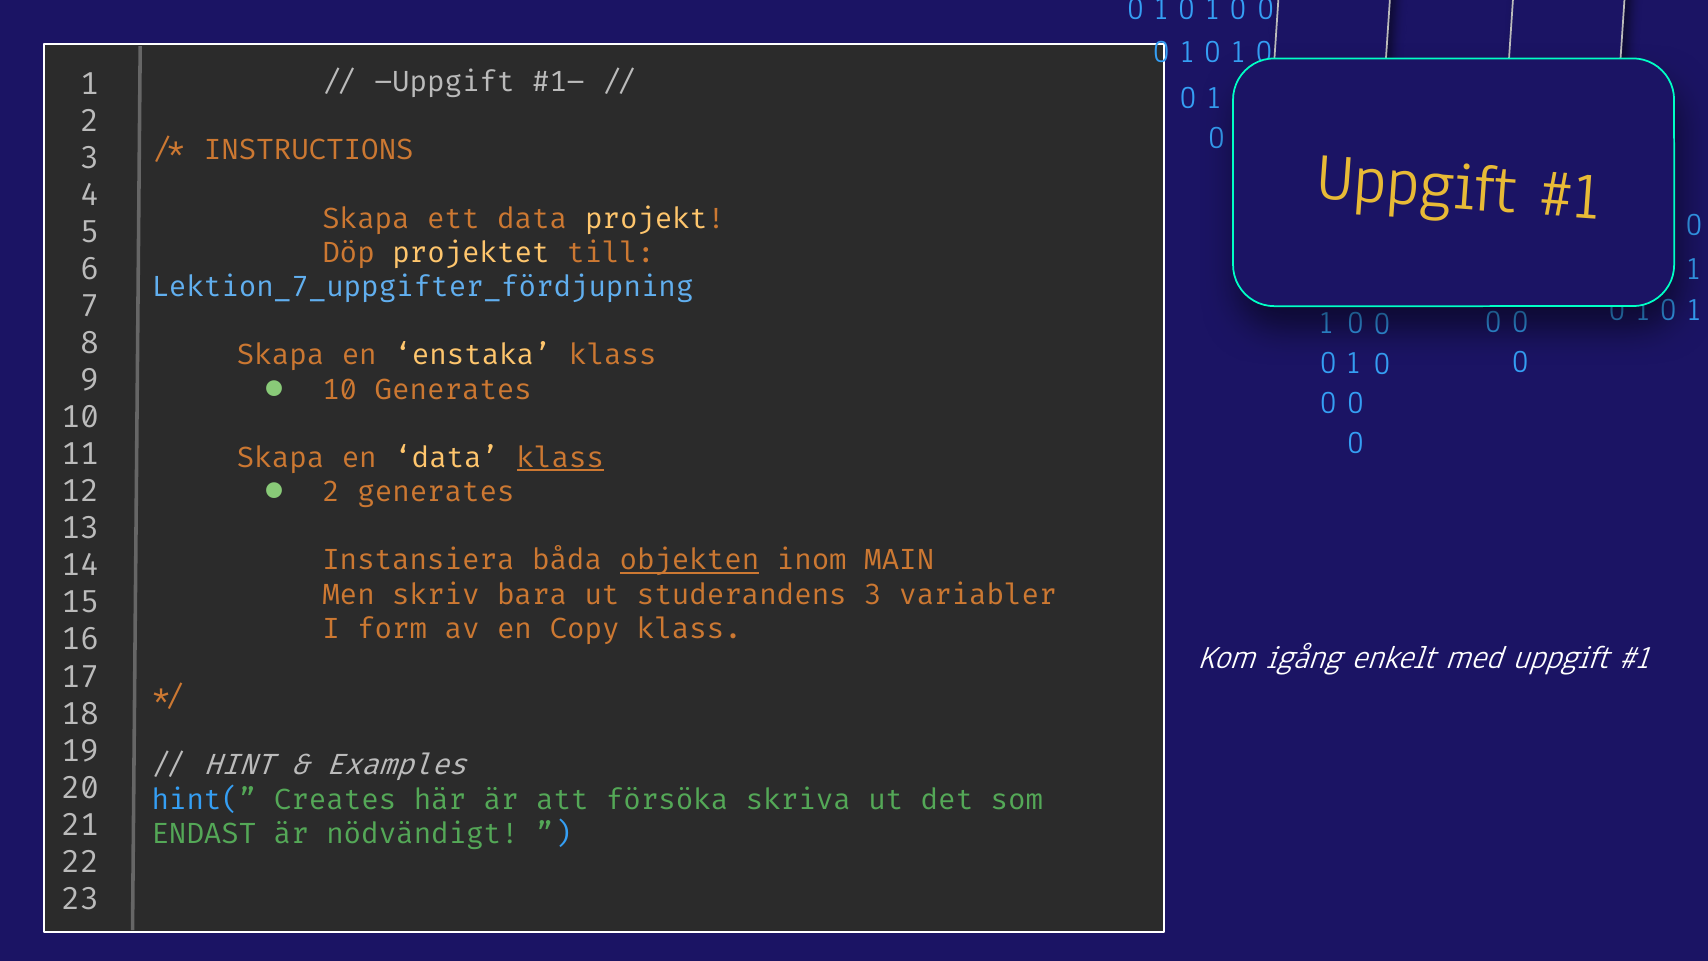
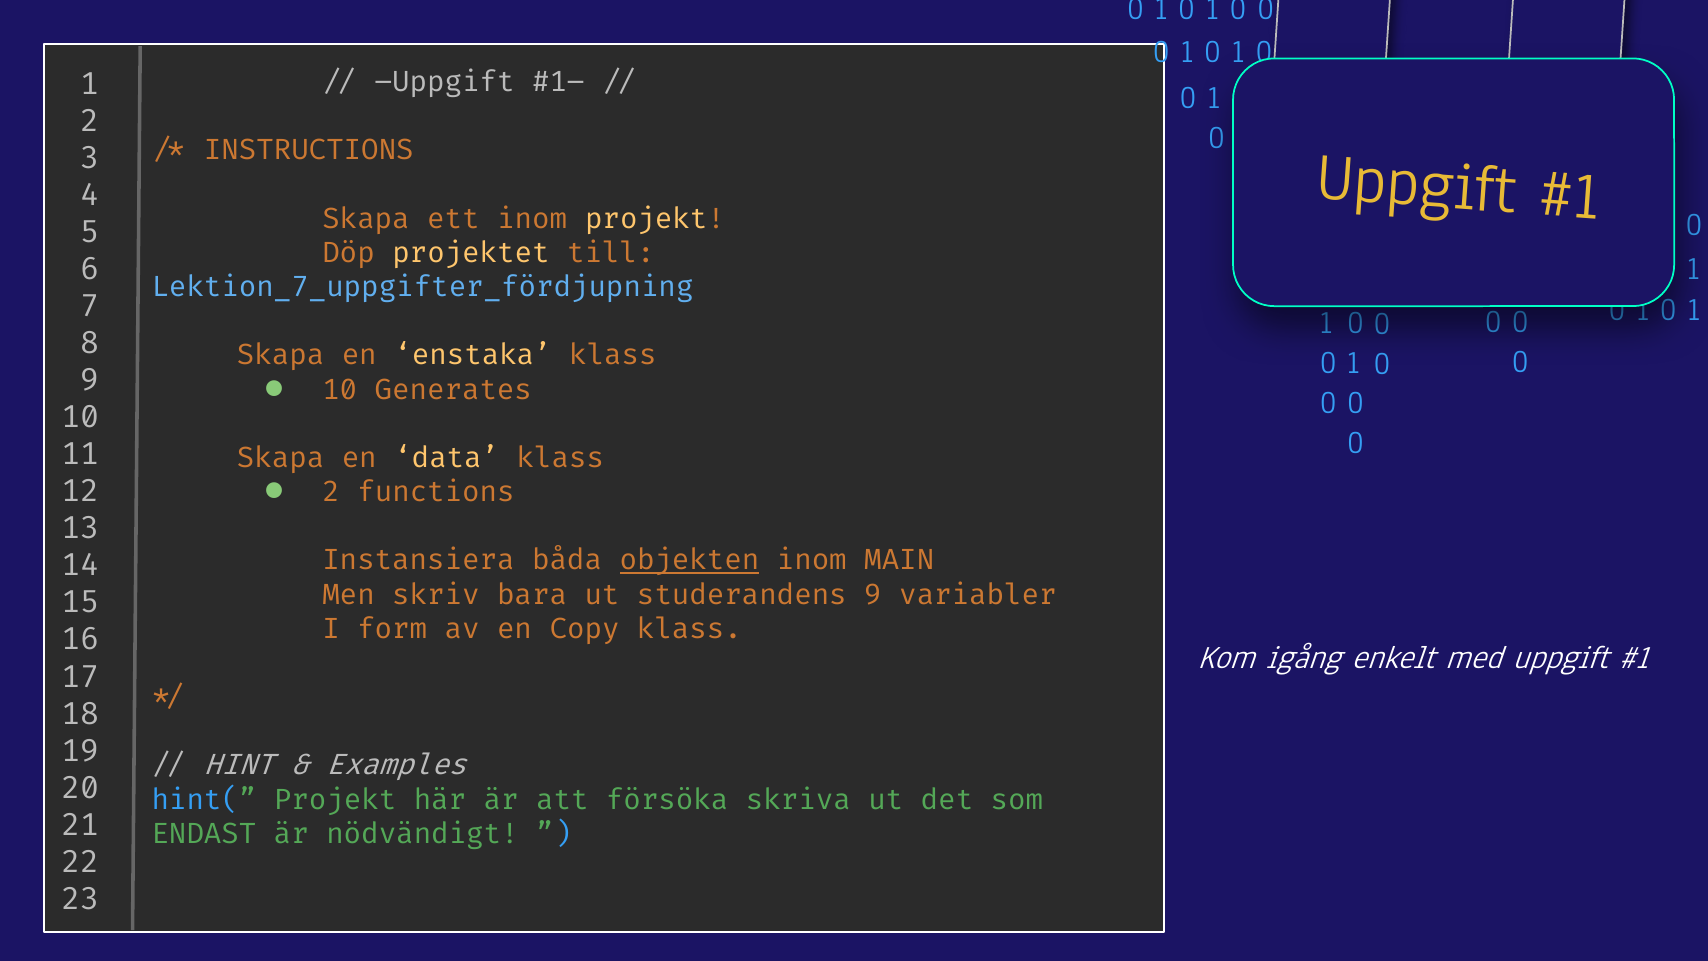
ett data: data -> inom (532, 219)
klass underline: present -> none (560, 458)
2 generates: generates -> functions (436, 492)
studerandens 3: 3 -> 9 (873, 595)
hint( Creates: Creates -> Projekt (335, 800)
